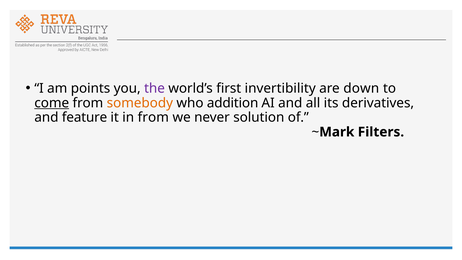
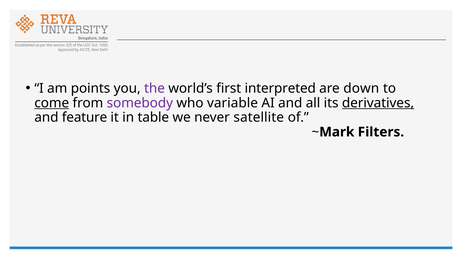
invertibility: invertibility -> interpreted (280, 88)
somebody colour: orange -> purple (140, 103)
addition: addition -> variable (232, 103)
derivatives underline: none -> present (378, 103)
in from: from -> table (153, 117)
solution: solution -> satellite (259, 117)
